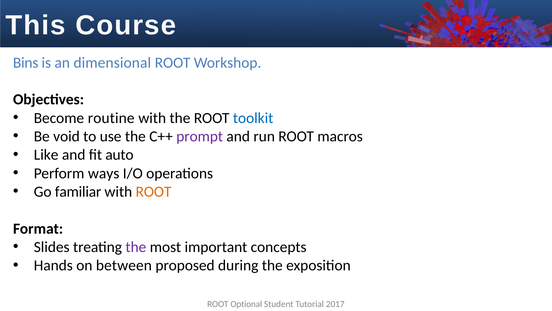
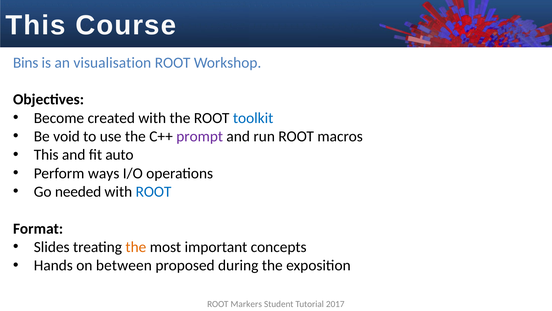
dimensional: dimensional -> visualisation (112, 63)
routine: routine -> created (111, 118)
Like: Like -> This (46, 155)
familiar: familiar -> needed (78, 191)
ROOT colour: orange -> blue (154, 191)
the colour: purple -> orange (136, 247)
Optional: Optional -> Markers (246, 304)
